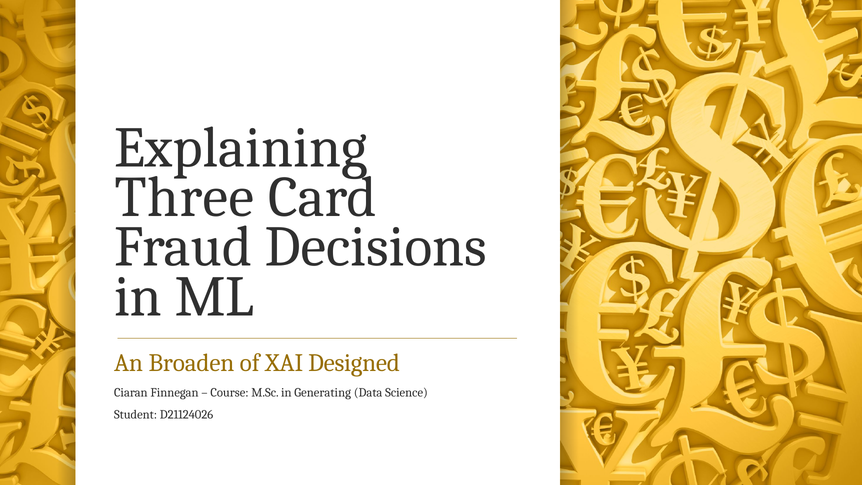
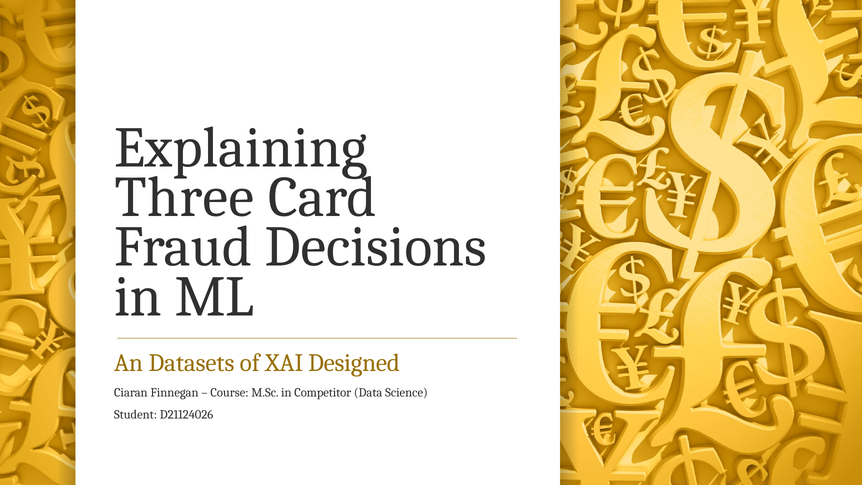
Broaden: Broaden -> Datasets (191, 363)
Generating: Generating -> Competitor (323, 393)
